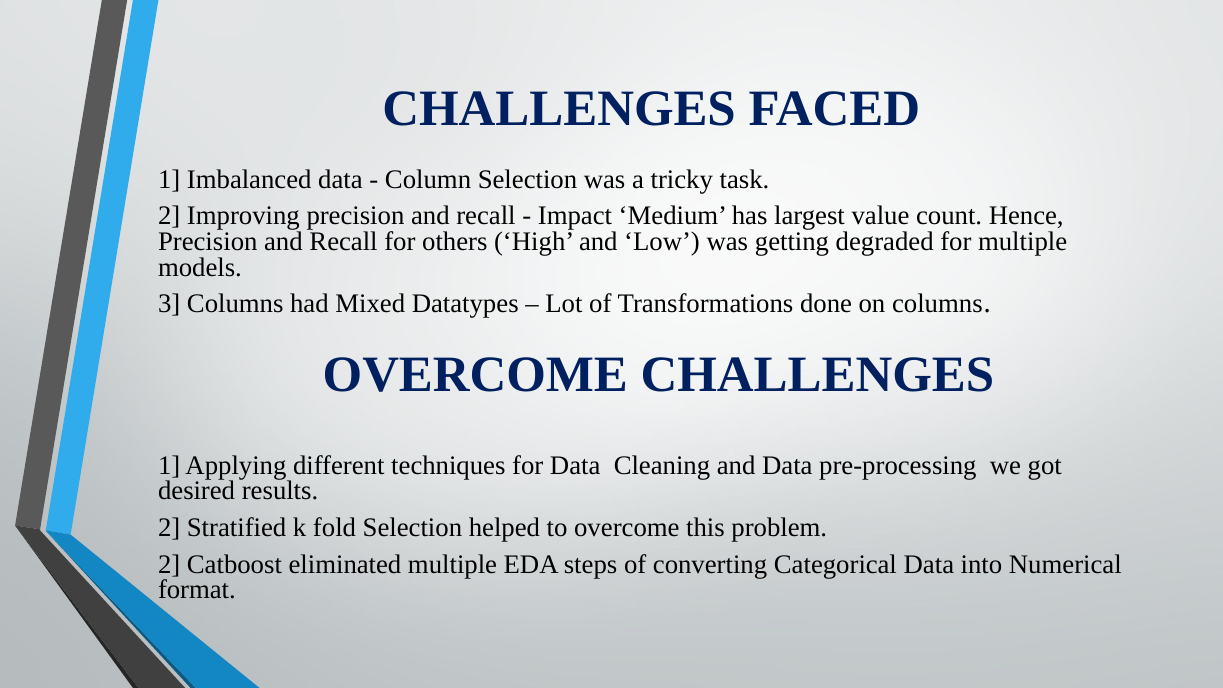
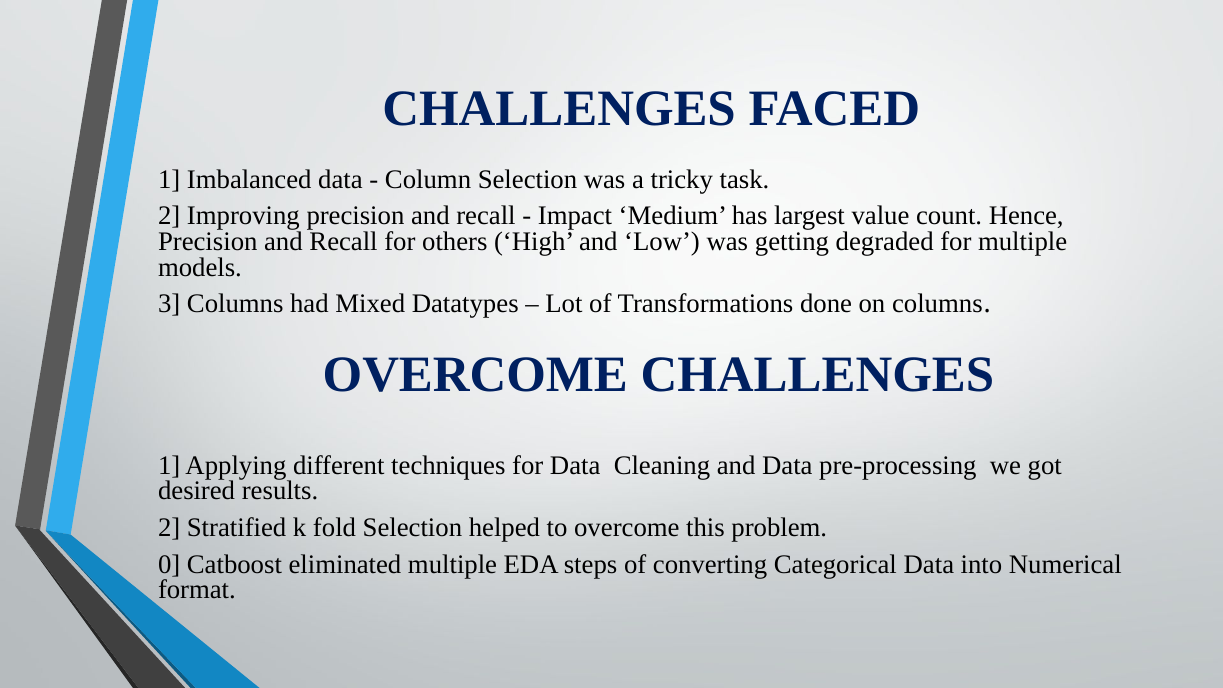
2: 2 -> 0 (169, 564)
